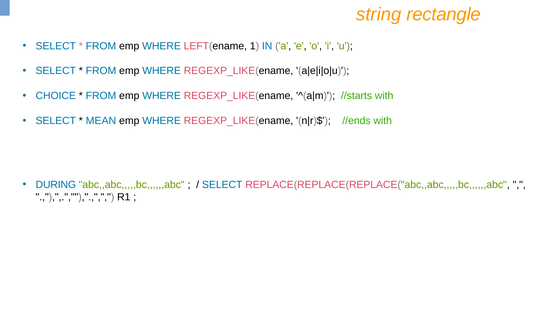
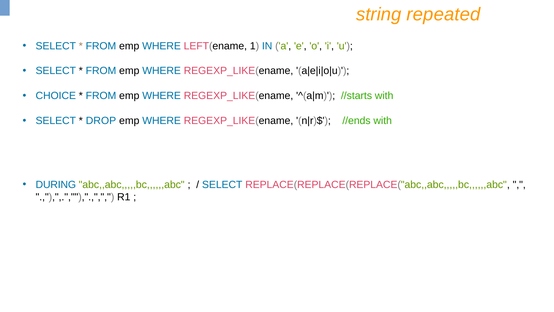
rectangle: rectangle -> repeated (443, 14)
MEAN: MEAN -> DROP (101, 121)
